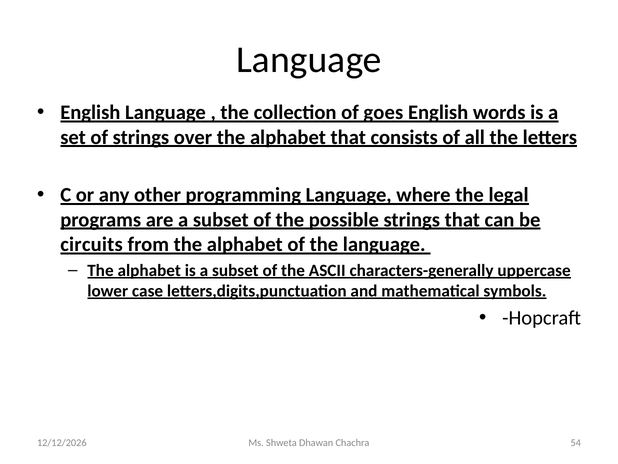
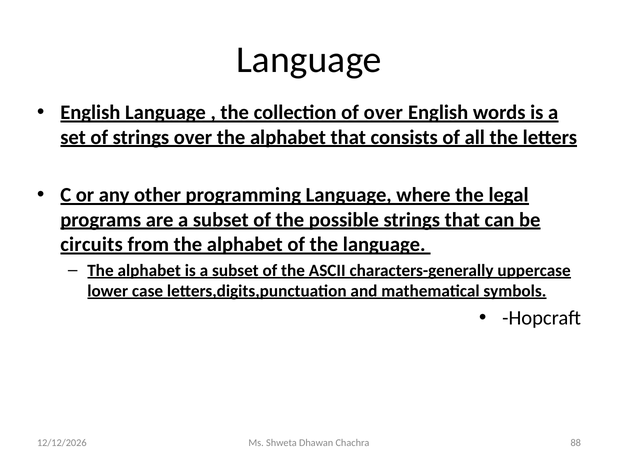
of goes: goes -> over (383, 112)
54: 54 -> 88 (576, 443)
